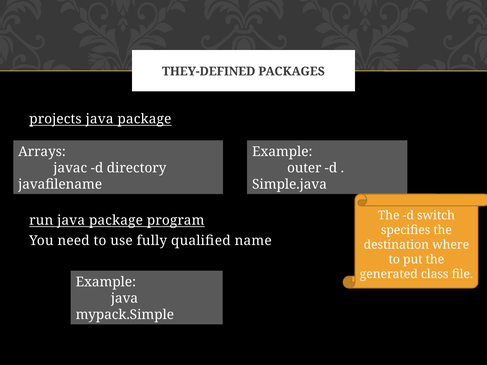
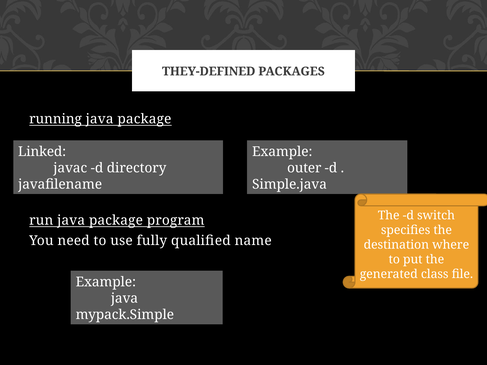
projects: projects -> running (56, 119)
Arrays: Arrays -> Linked (42, 152)
